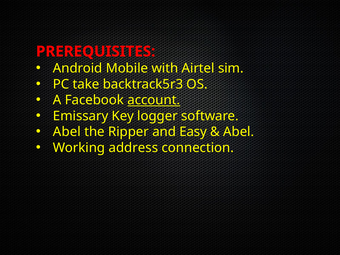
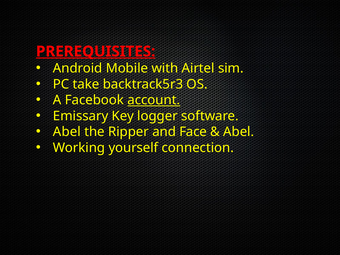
PREREQUISITES underline: none -> present (96, 51)
Easy: Easy -> Face (193, 132)
address: address -> yourself (133, 148)
